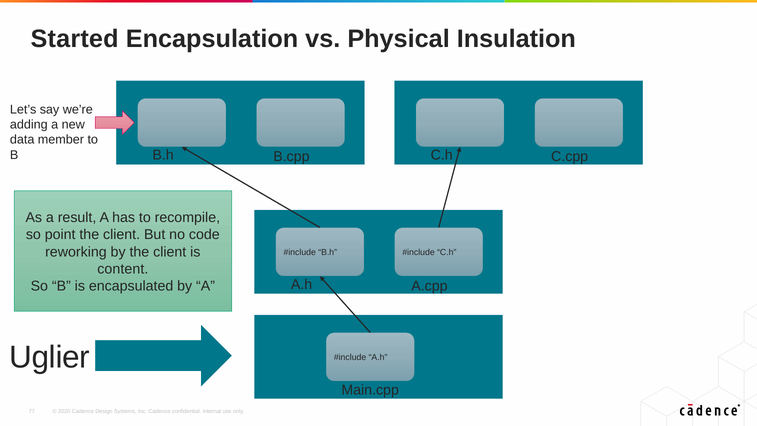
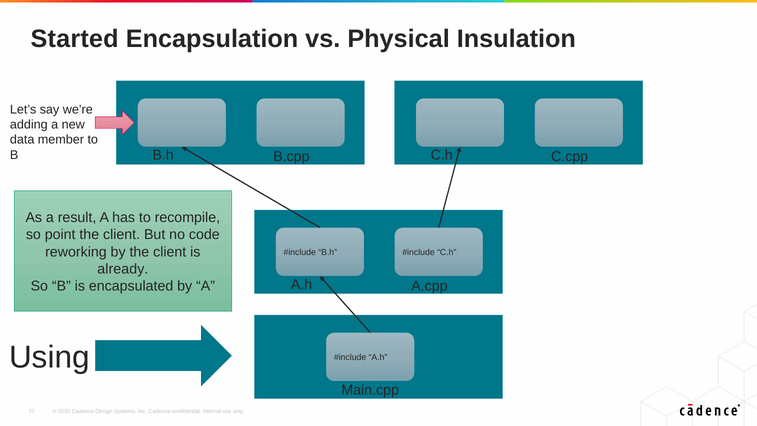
content: content -> already (123, 269)
Uglier: Uglier -> Using (49, 357)
